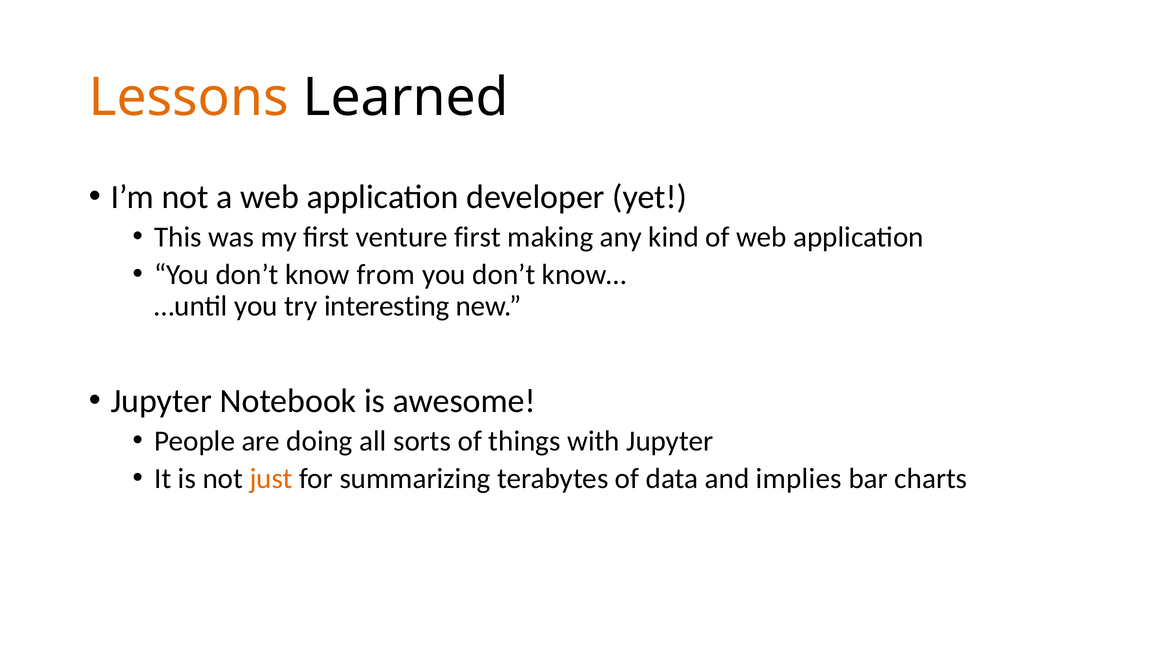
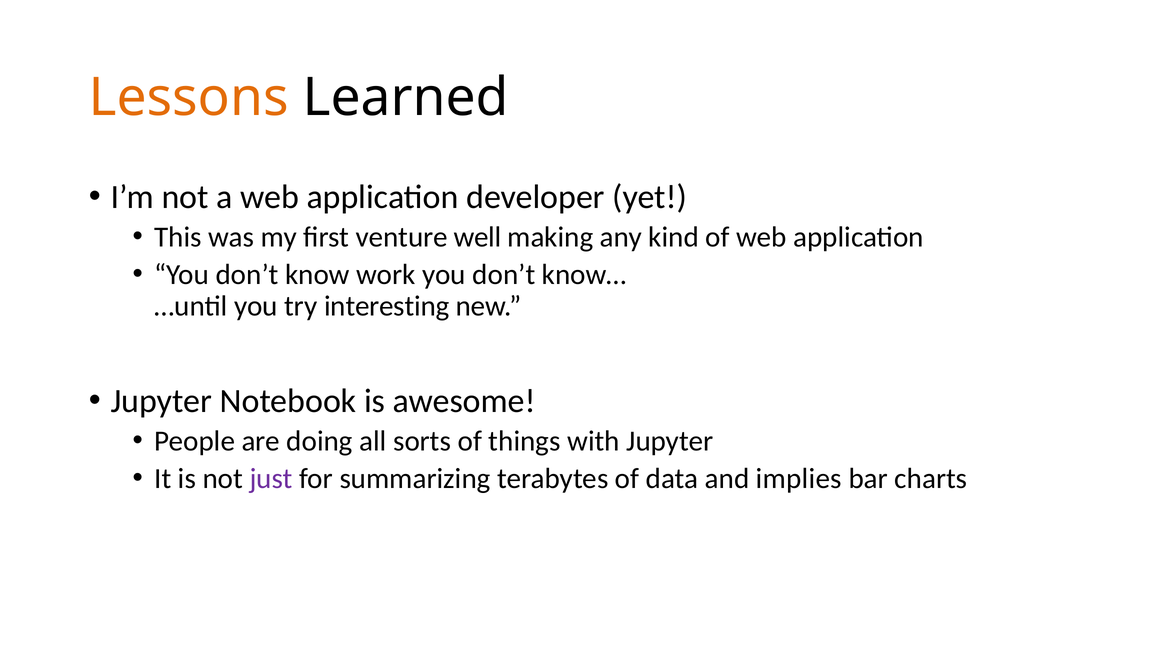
venture first: first -> well (478, 237)
from: from -> work (386, 275)
just colour: orange -> purple (271, 479)
